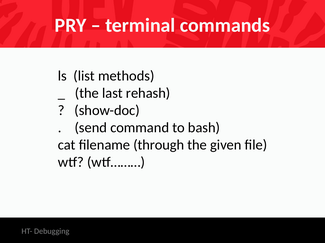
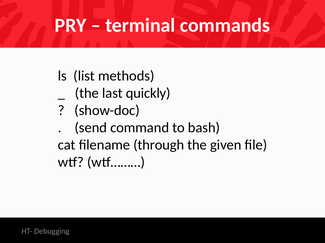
rehash: rehash -> quickly (148, 93)
